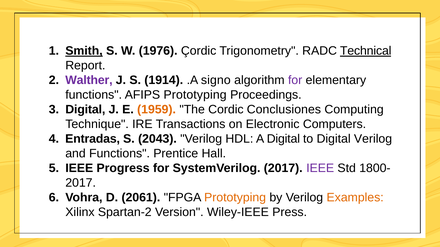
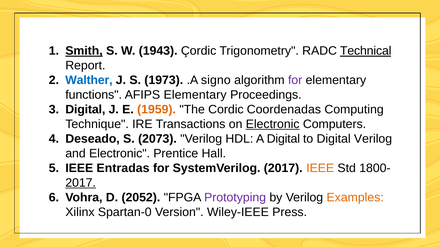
1976: 1976 -> 1943 (158, 51)
Walther colour: purple -> blue (89, 80)
1914: 1914 -> 1973 (164, 80)
AFIPS Prototyping: Prototyping -> Elementary (195, 95)
Conclusiones: Conclusiones -> Coordenadas (284, 110)
Electronic underline: none -> present (273, 124)
Entradas: Entradas -> Deseado (93, 139)
2043: 2043 -> 2073 (157, 139)
and Functions: Functions -> Electronic (120, 154)
Progress: Progress -> Entradas (123, 168)
IEEE colour: purple -> orange (320, 168)
2017 underline: none -> present (81, 183)
2061: 2061 -> 2052 (141, 198)
Prototyping colour: orange -> purple (235, 198)
Spartan-2: Spartan-2 -> Spartan-0 (125, 212)
